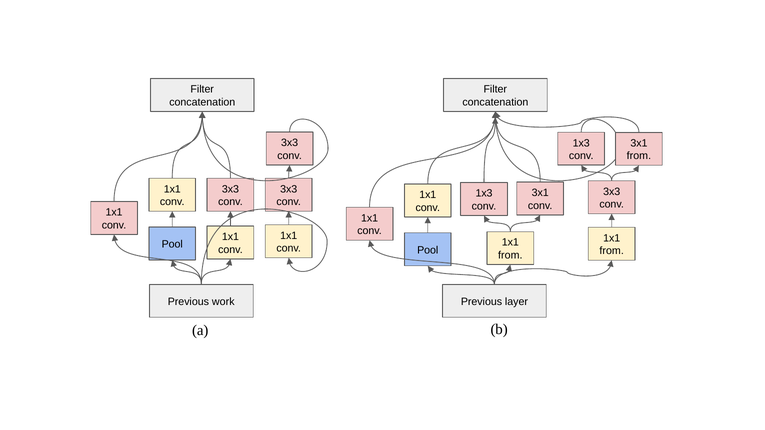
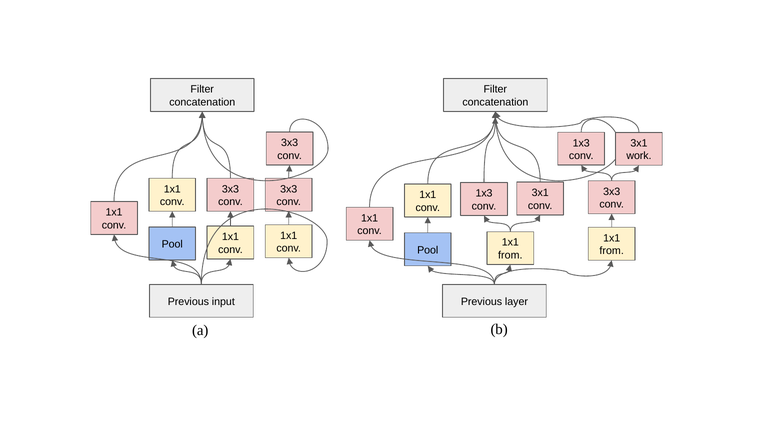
from: from -> work (639, 156)
work: work -> input (223, 302)
